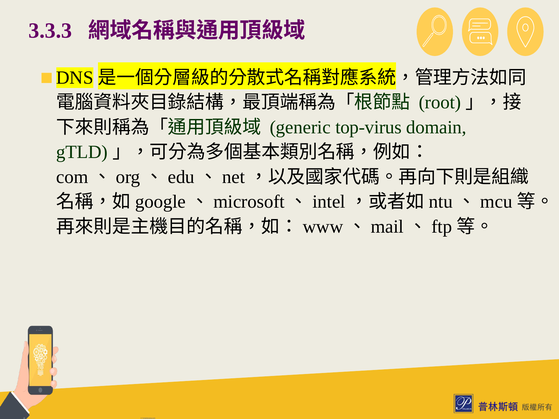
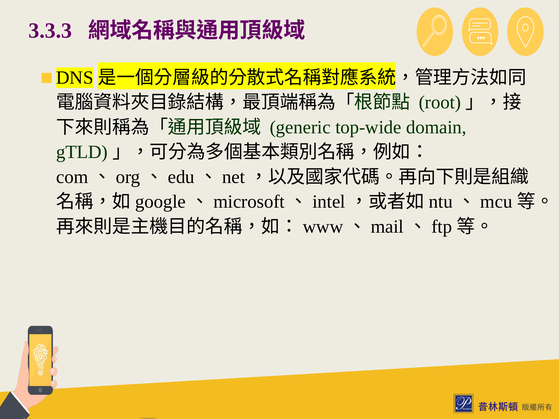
top-virus: top-virus -> top-wide (368, 127)
